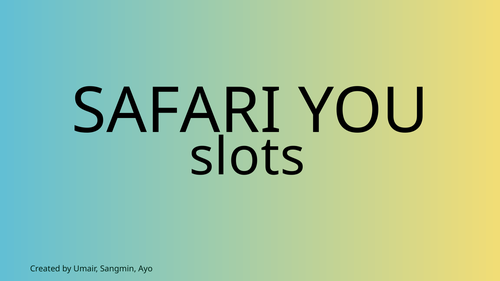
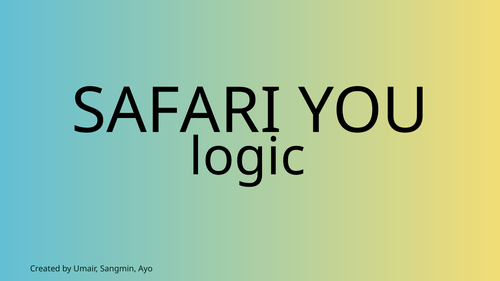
slots: slots -> logic (247, 157)
